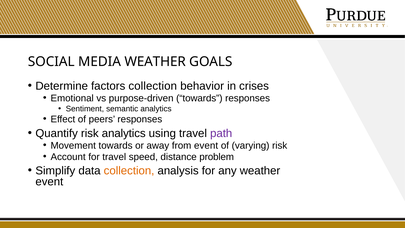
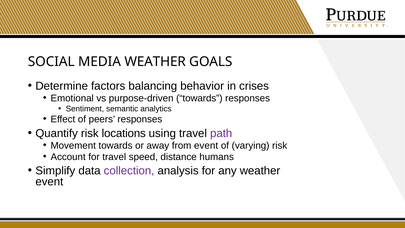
factors collection: collection -> balancing (153, 86)
risk analytics: analytics -> locations (124, 133)
problem: problem -> humans (217, 157)
collection colour: orange -> purple (129, 171)
